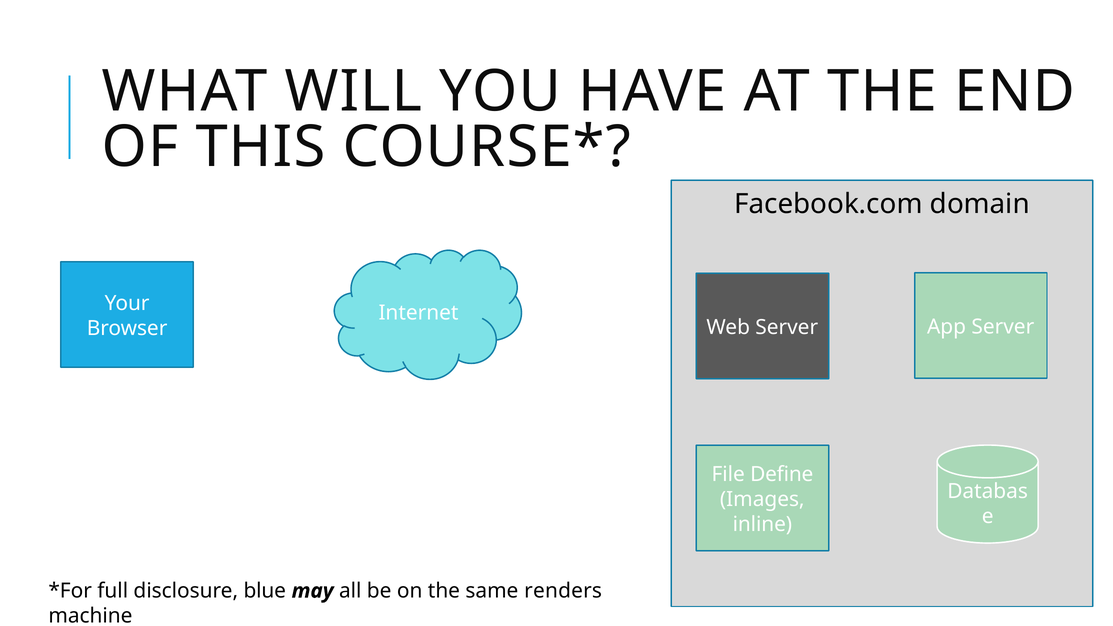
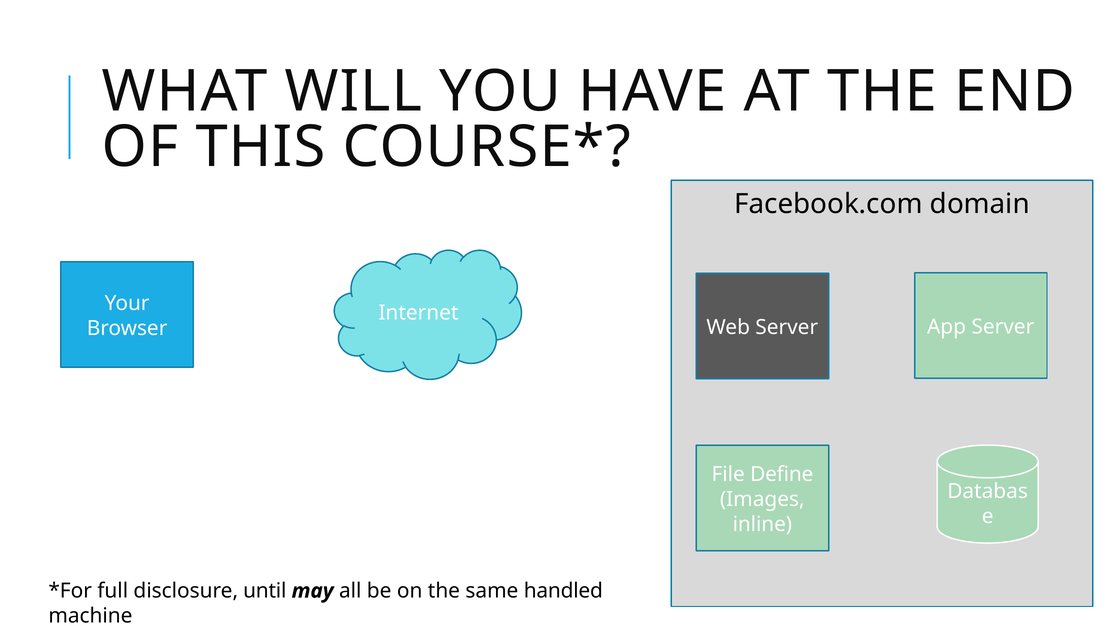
blue: blue -> until (265, 591)
renders: renders -> handled (563, 591)
